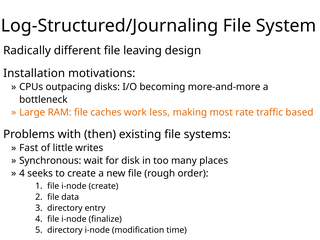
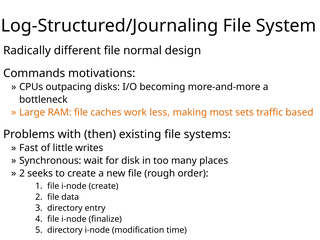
leaving: leaving -> normal (143, 50)
Installation: Installation -> Commands (34, 73)
rate: rate -> sets (245, 112)
4: 4 -> 2 (22, 173)
